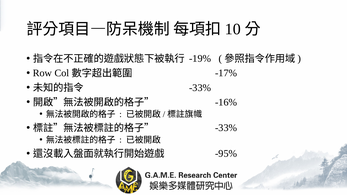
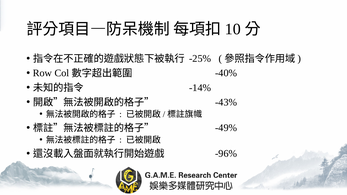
-19%: -19% -> -25% (200, 59)
-17%: -17% -> -40% (226, 73)
-33%: -33% -> -14% (200, 88)
-16%: -16% -> -43% (226, 102)
-33%: -33% -> -49% (226, 128)
-95%: -95% -> -96% (226, 154)
